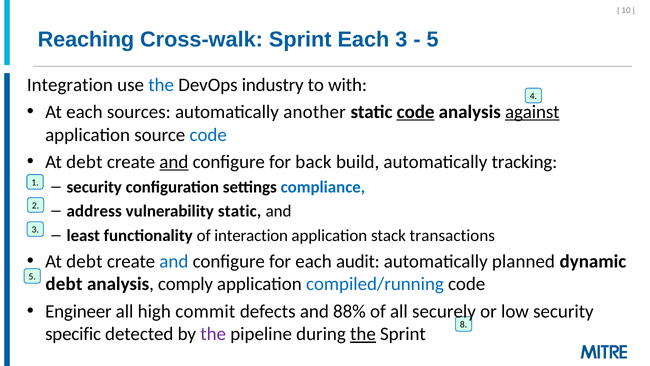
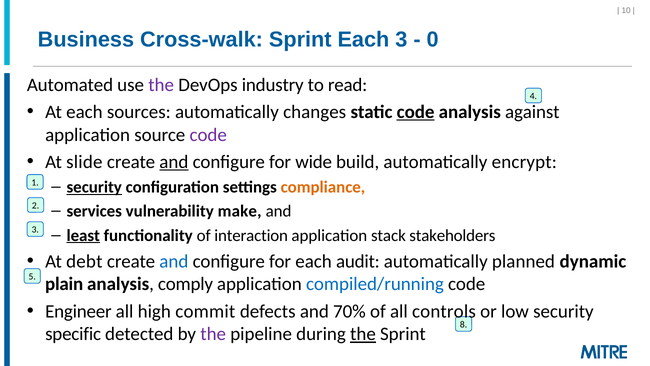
Reaching: Reaching -> Business (86, 39)
5: 5 -> 0 (433, 39)
Integration: Integration -> Automated (70, 85)
the colour: blue -> purple (161, 85)
with: with -> read (348, 85)
another: another -> changes (315, 112)
against underline: present -> none (532, 112)
code colour: blue -> purple (208, 135)
debt: debt -> slide (84, 162)
back: back -> wide (314, 162)
tracking: tracking -> encrypt (524, 162)
security underline: none -> present (94, 187)
compliance colour: blue -> orange (323, 187)
address: address -> services (94, 211)
vulnerability static: static -> make (240, 211)
least underline: none -> present (83, 235)
transactions: transactions -> stakeholders (452, 235)
debt: debt -> plain (64, 284)
88%: 88% -> 70% (349, 311)
securely: securely -> controls (444, 311)
